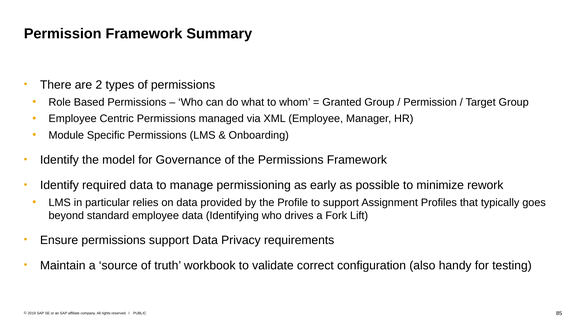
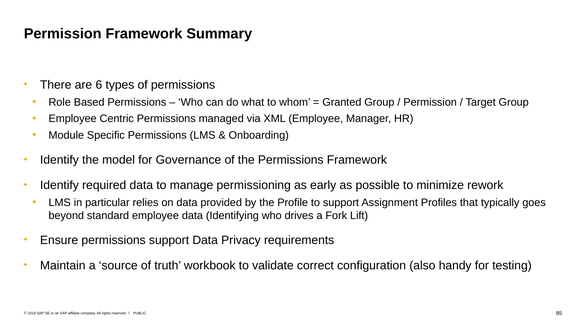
2: 2 -> 6 (99, 85)
